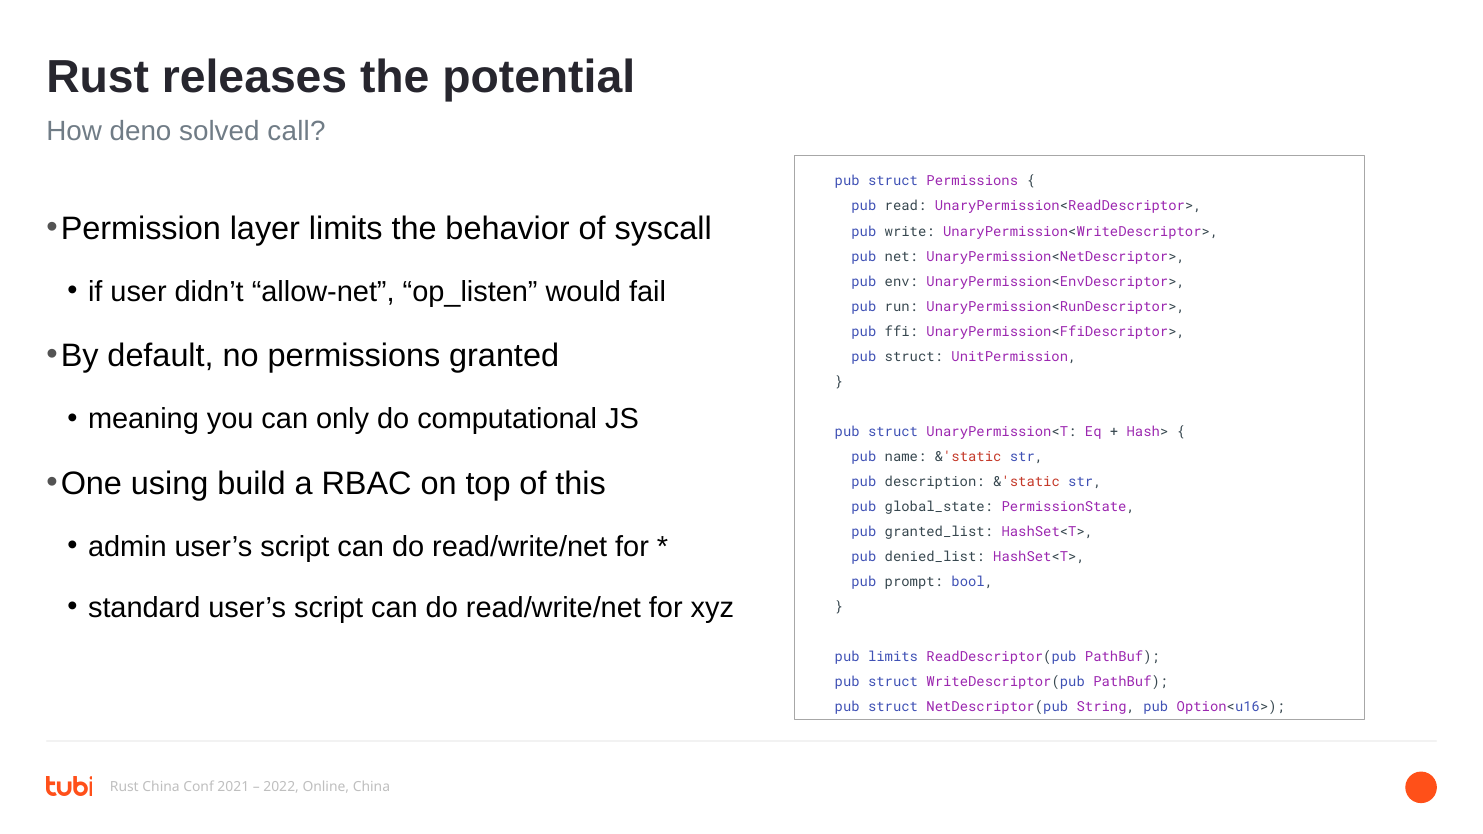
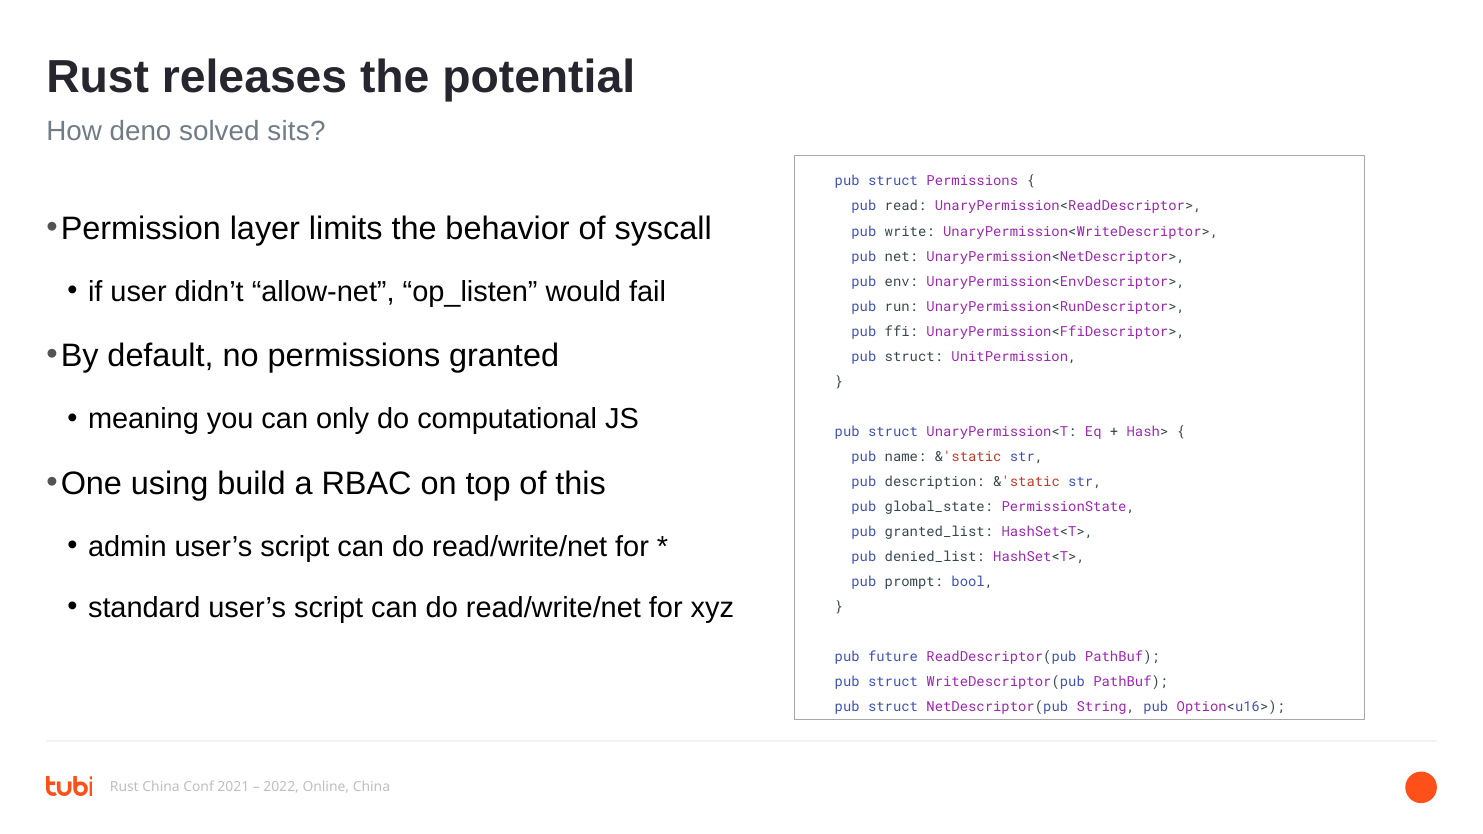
call: call -> sits (296, 132)
pub limits: limits -> future (893, 657)
